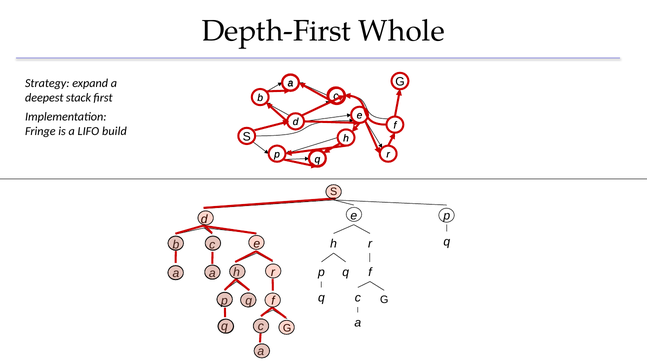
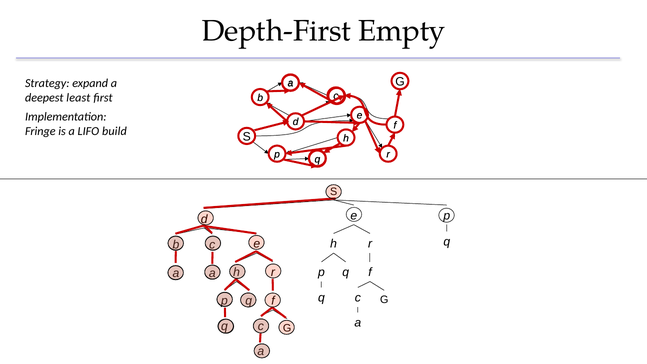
Whole: Whole -> Empty (402, 31)
stack: stack -> least (78, 98)
